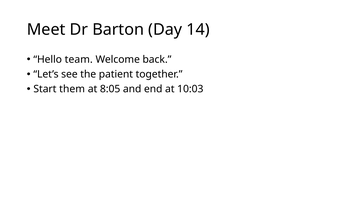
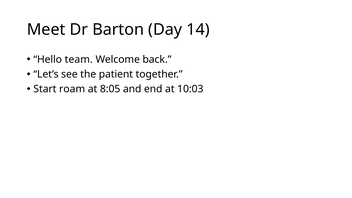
them: them -> roam (72, 89)
